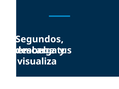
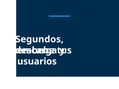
visualiza: visualiza -> usuarios (37, 62)
